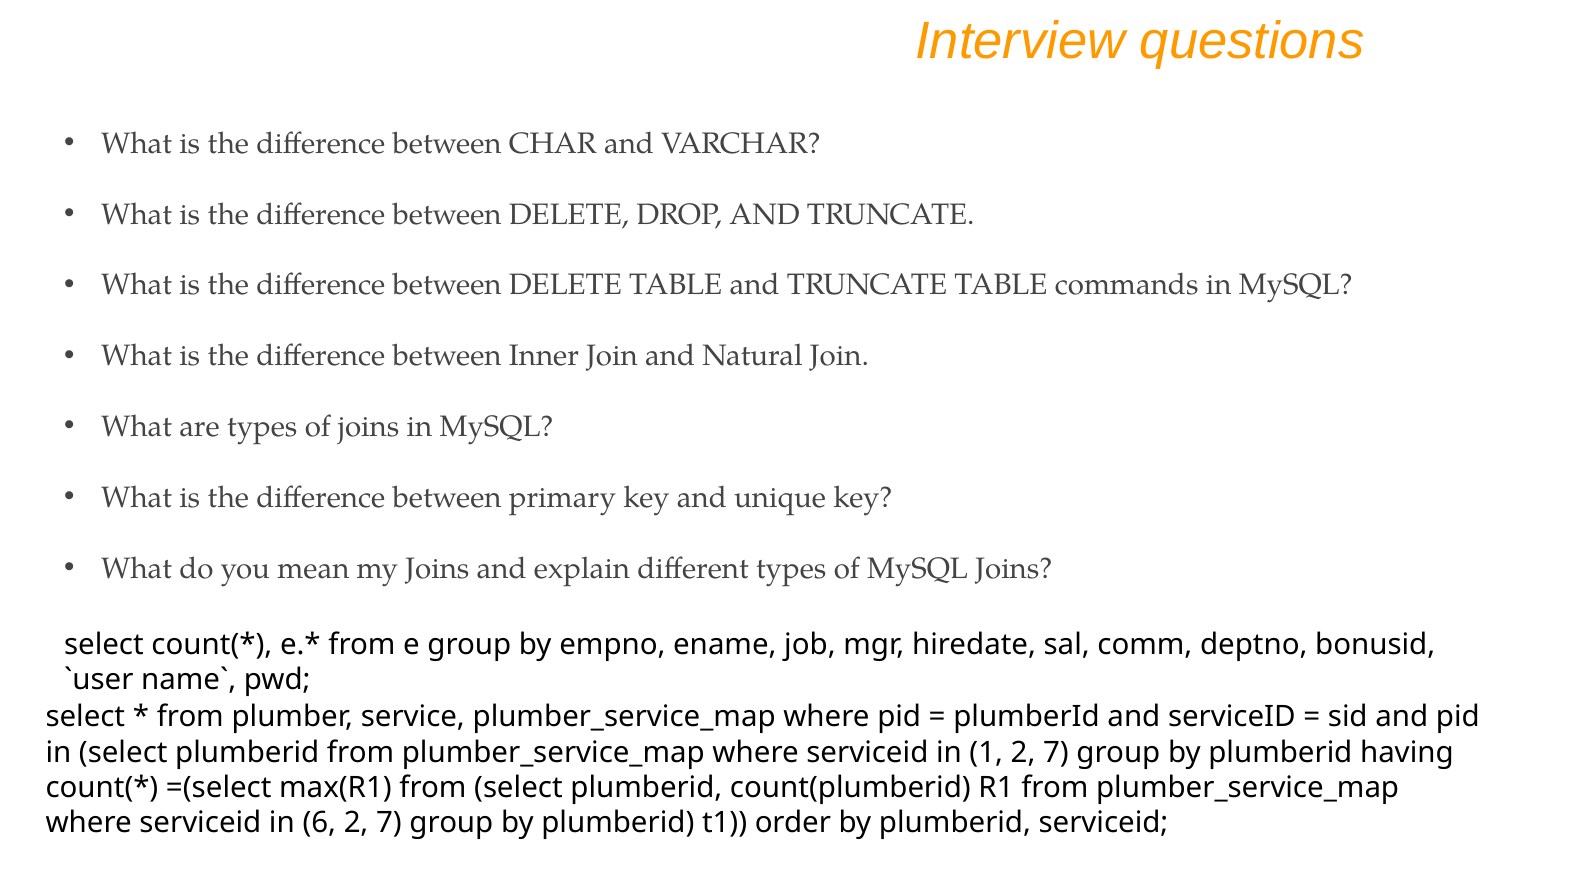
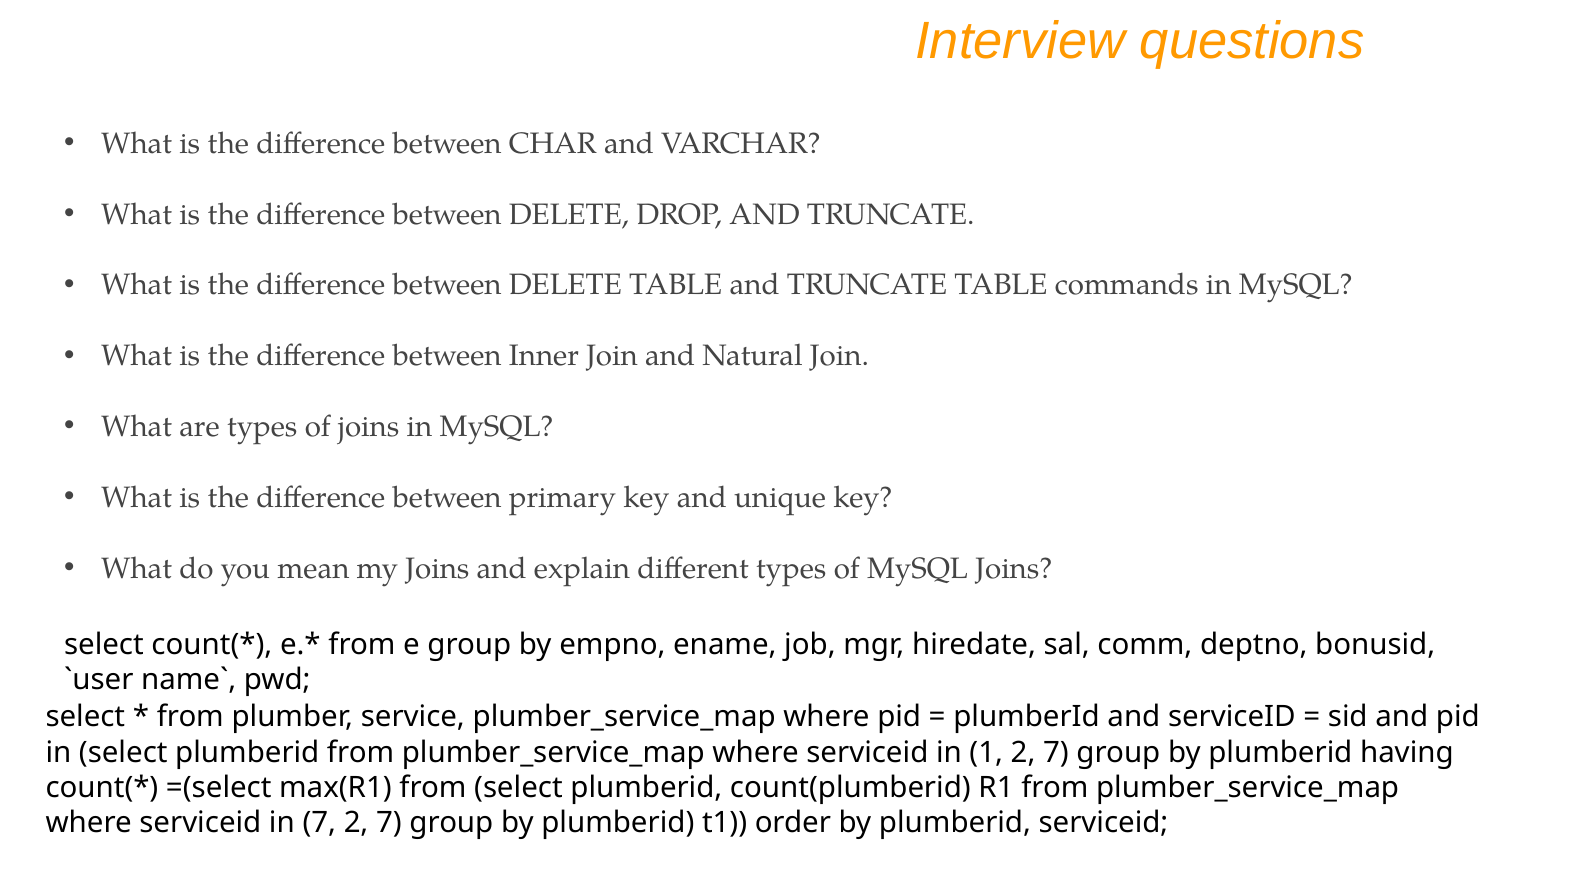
in 6: 6 -> 7 (319, 823)
